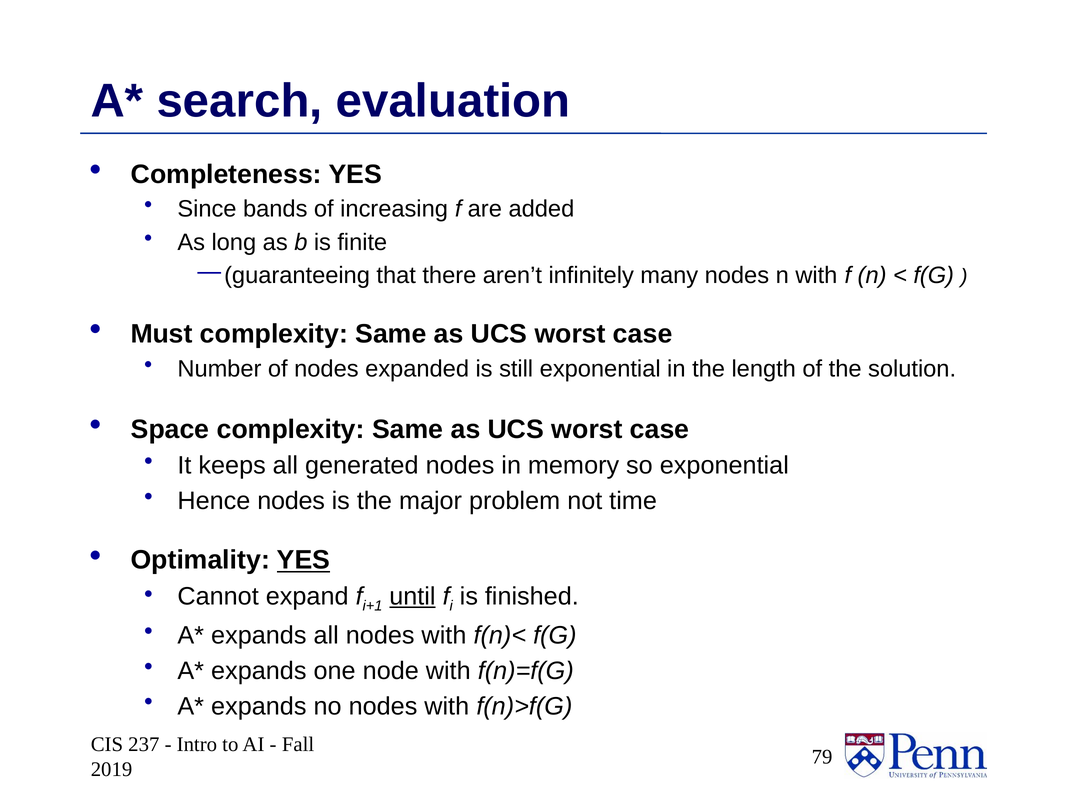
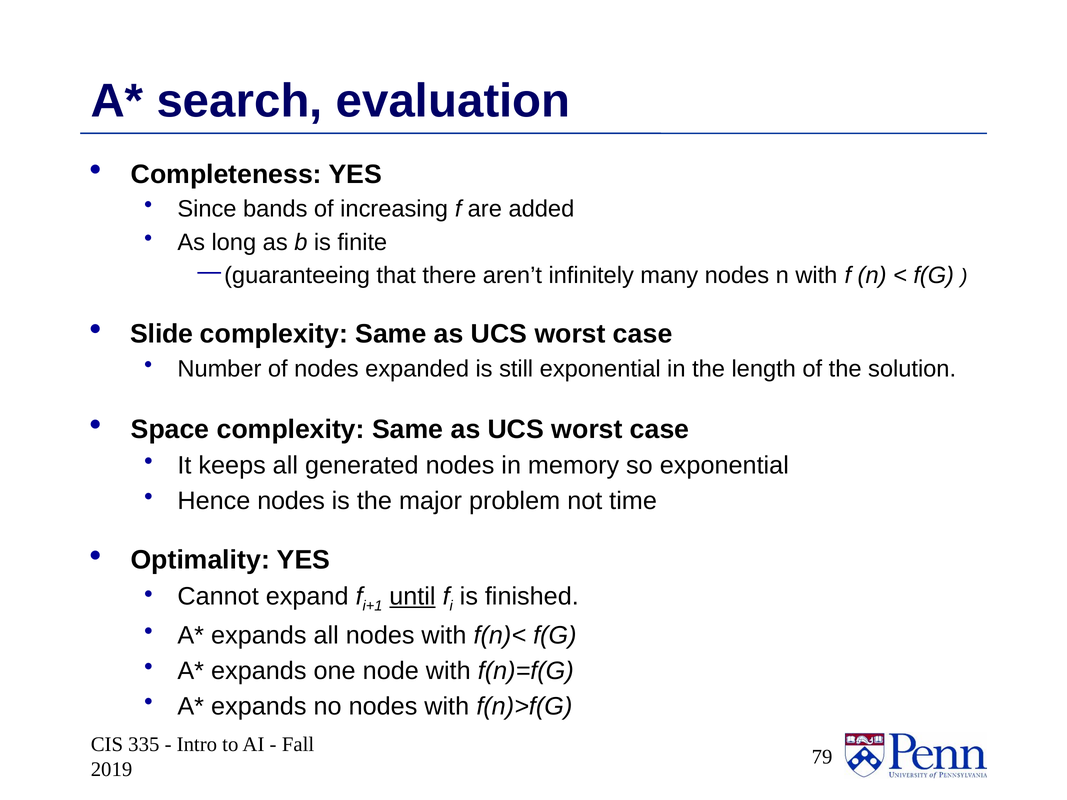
Must: Must -> Slide (162, 334)
YES underline: present -> none (303, 560)
237: 237 -> 335 (144, 745)
